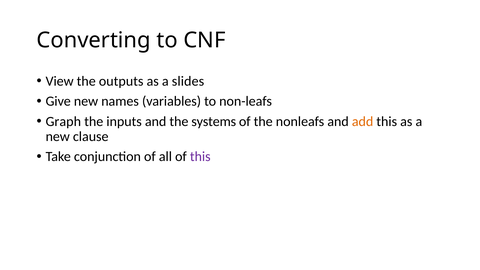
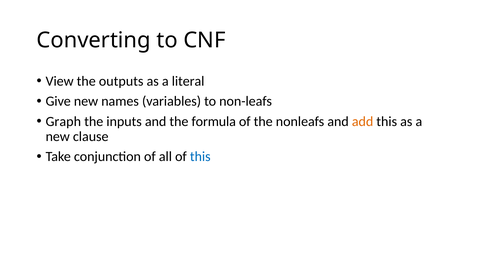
slides: slides -> literal (188, 81)
systems: systems -> formula (214, 121)
this colour: purple -> blue (200, 157)
